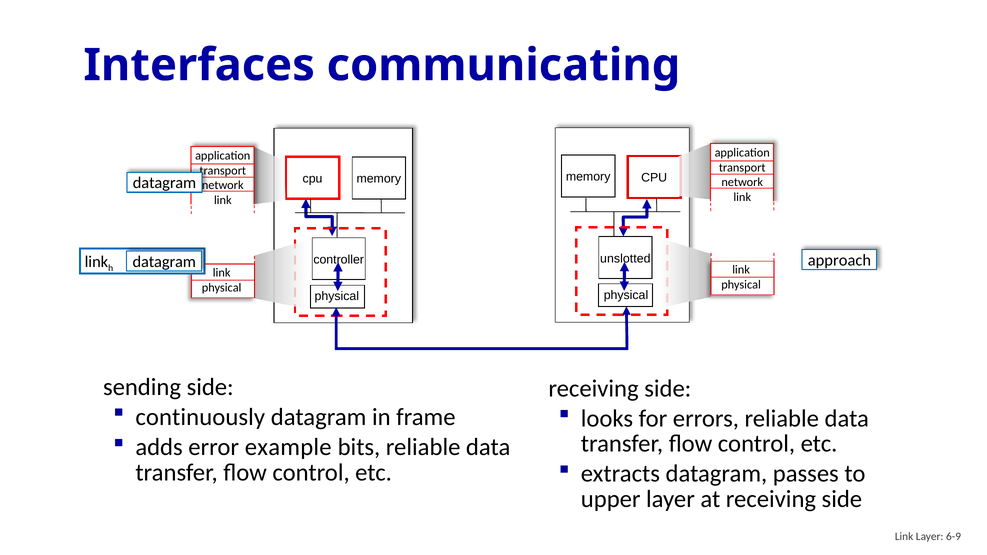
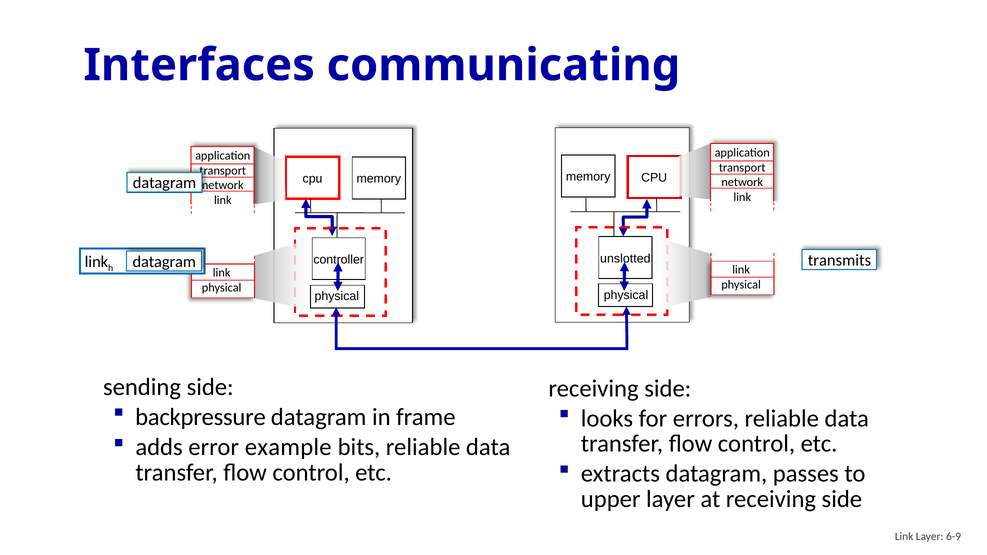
approach: approach -> transmits (839, 261)
continuously: continuously -> backpressure (200, 417)
